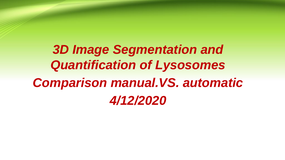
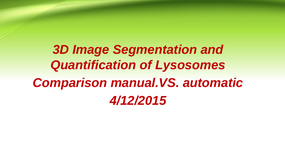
4/12/2020: 4/12/2020 -> 4/12/2015 (138, 101)
